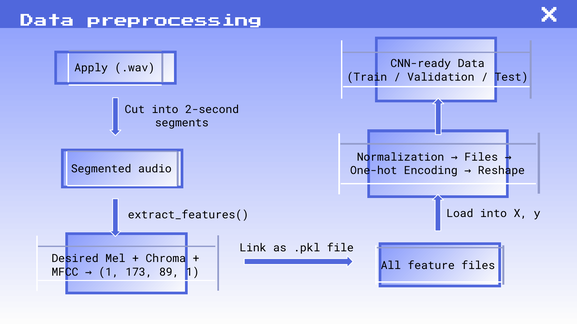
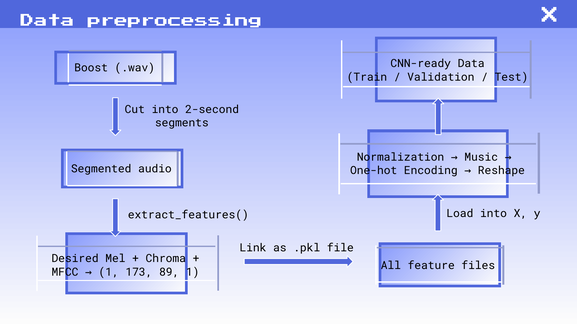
Apply: Apply -> Boost (91, 68)
Normalization Files: Files -> Music (481, 157)
